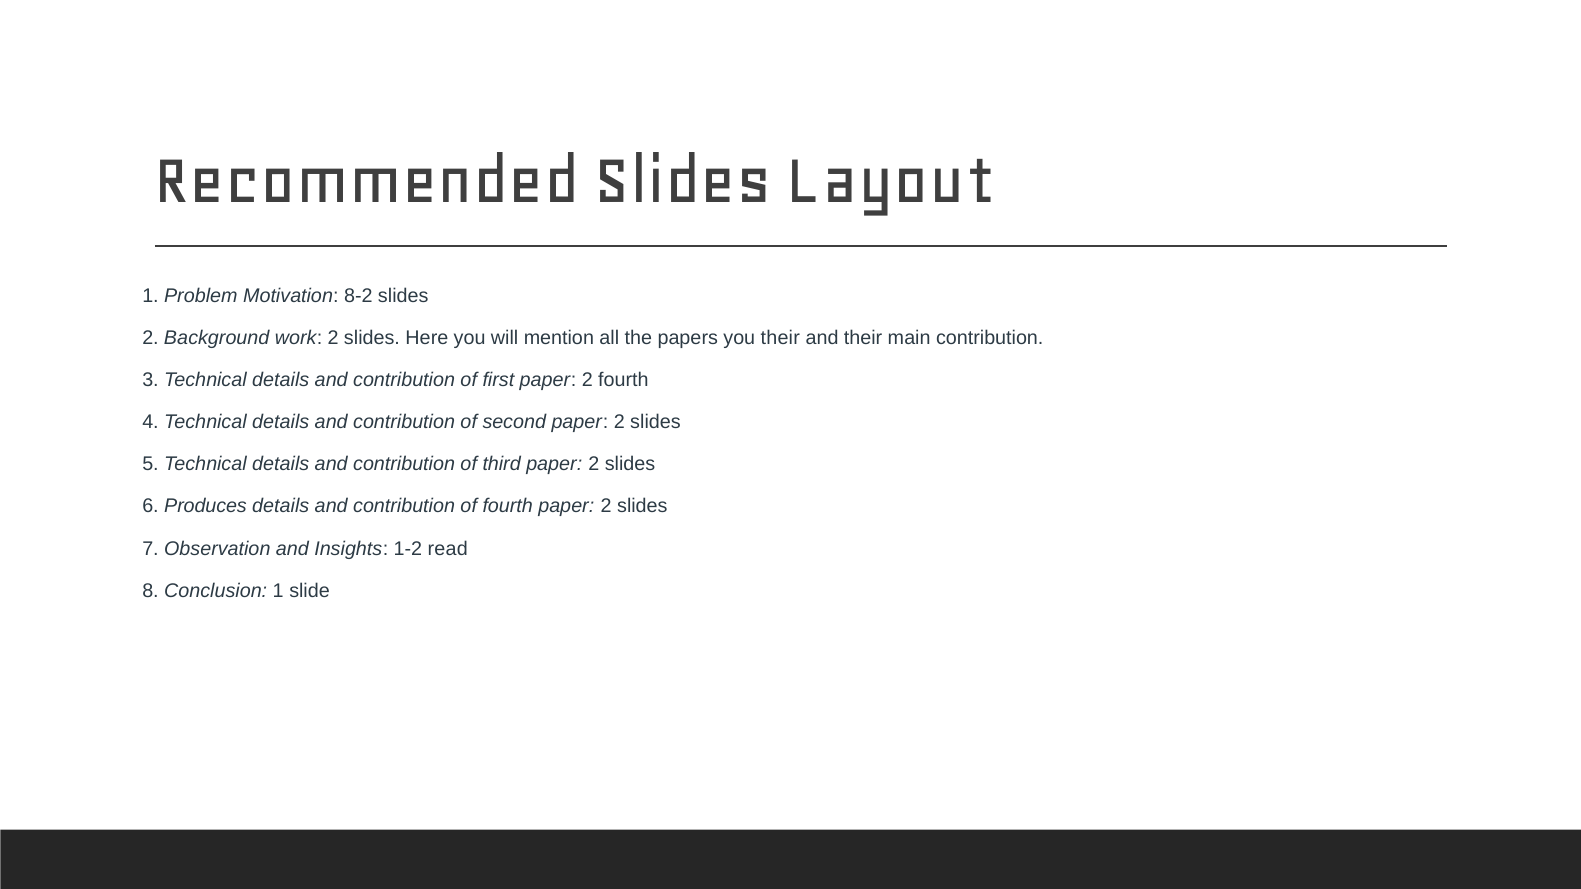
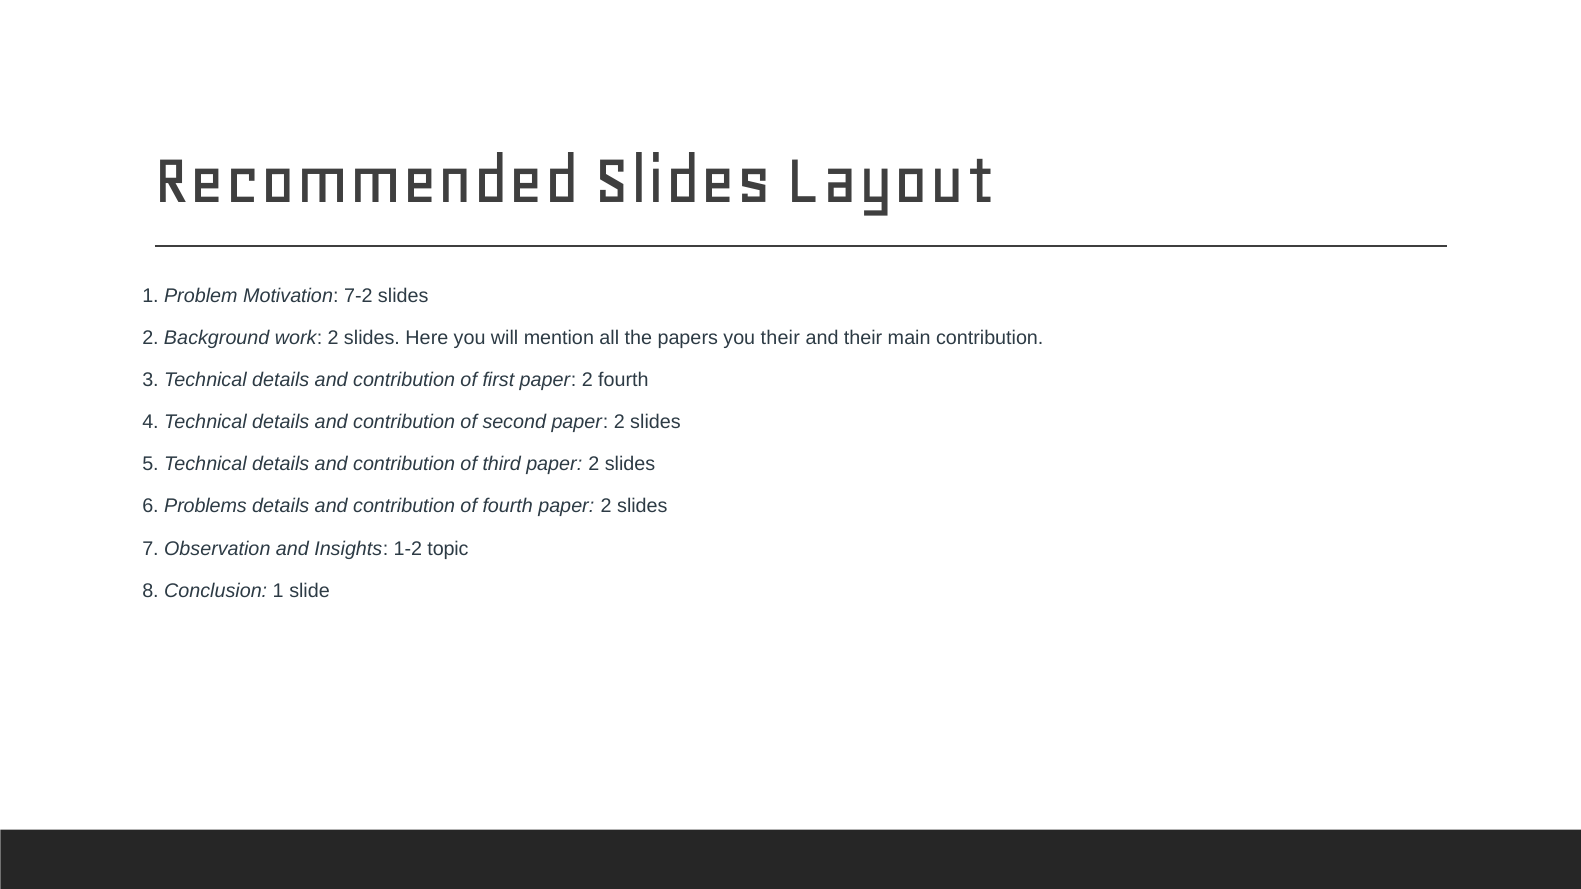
8-2: 8-2 -> 7-2 (358, 296)
Produces: Produces -> Problems (206, 507)
read: read -> topic (448, 549)
